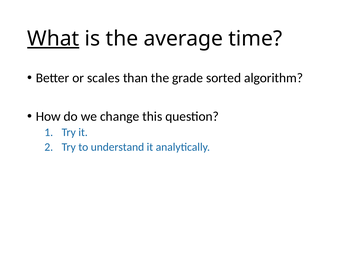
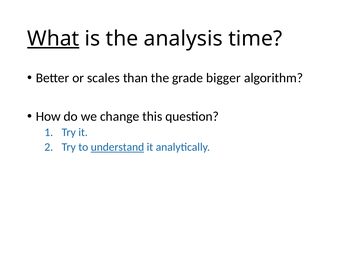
average: average -> analysis (183, 39)
sorted: sorted -> bigger (224, 78)
understand underline: none -> present (117, 147)
